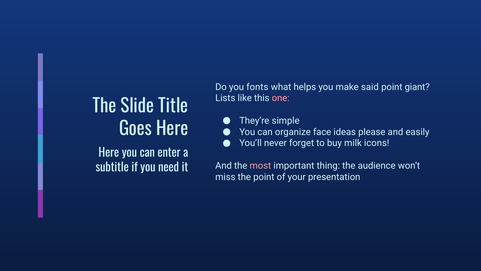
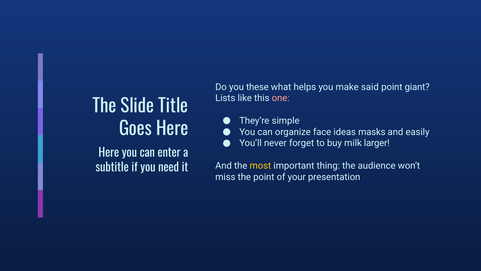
fonts: fonts -> these (257, 87)
please: please -> masks (372, 132)
icons: icons -> larger (377, 143)
most colour: pink -> yellow (260, 165)
